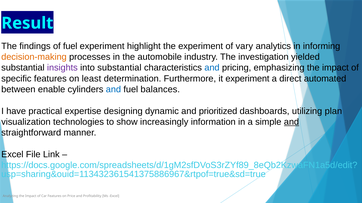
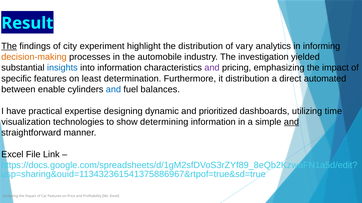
The underline: none -> present (9, 46)
of fuel: fuel -> city (70, 46)
the experiment: experiment -> distribution (201, 46)
insights colour: purple -> blue (62, 68)
into substantial: substantial -> information (119, 68)
and colour: blue -> purple (212, 68)
it experiment: experiment -> distribution (247, 79)
plan: plan -> time (333, 111)
increasingly: increasingly -> determining (164, 122)
